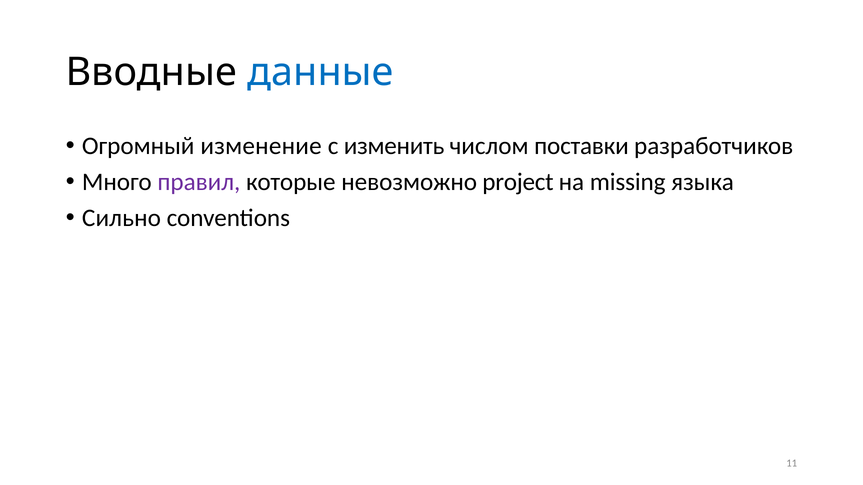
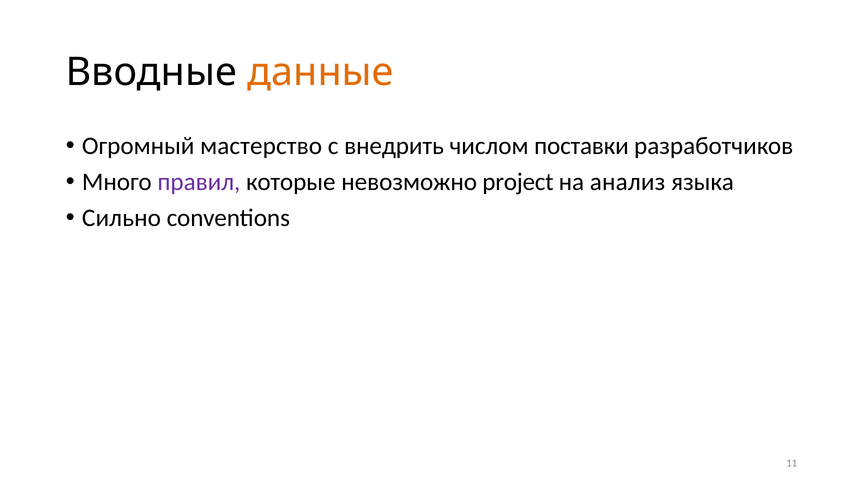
данные colour: blue -> orange (320, 72)
изменение: изменение -> мастерство (261, 146)
изменить: изменить -> внедрить (394, 146)
missing: missing -> анализ (628, 182)
